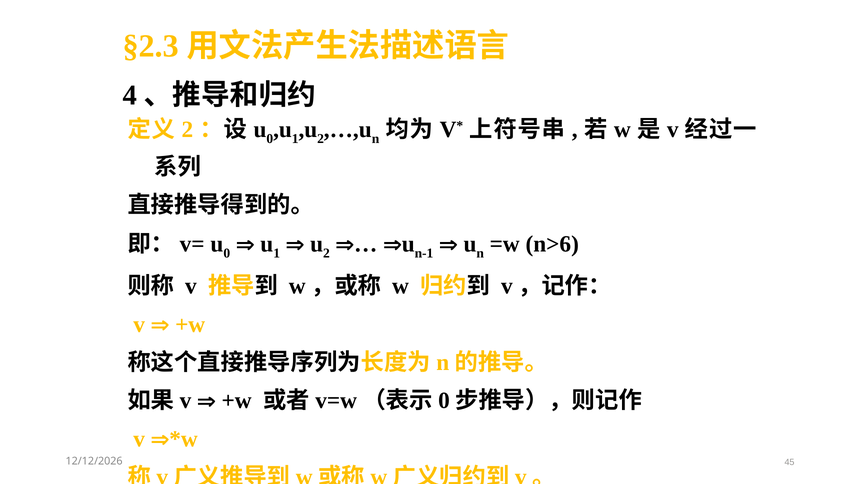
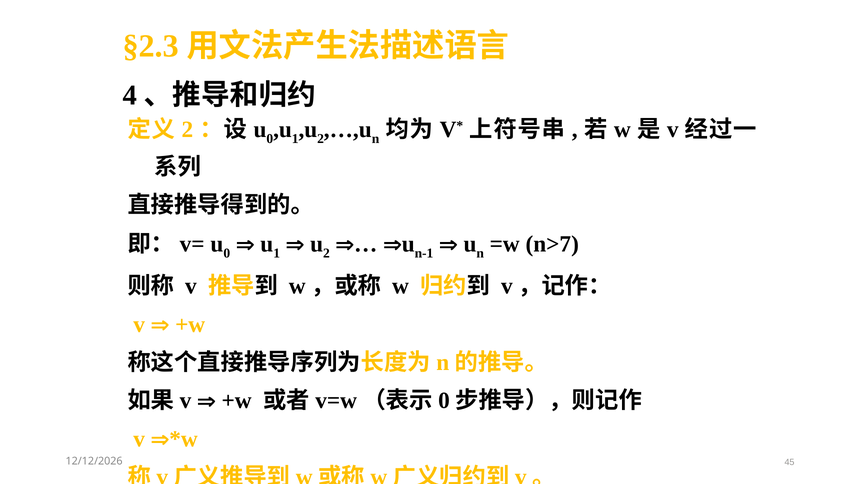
n>6: n>6 -> n>7 (552, 244)
